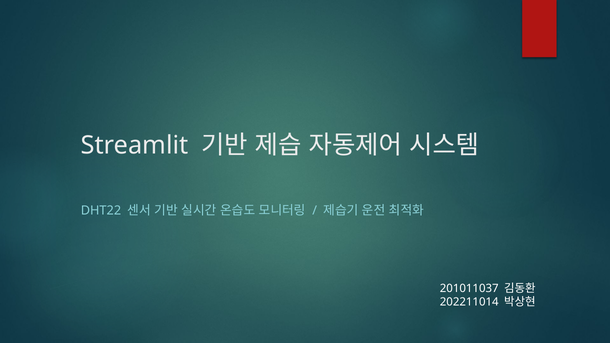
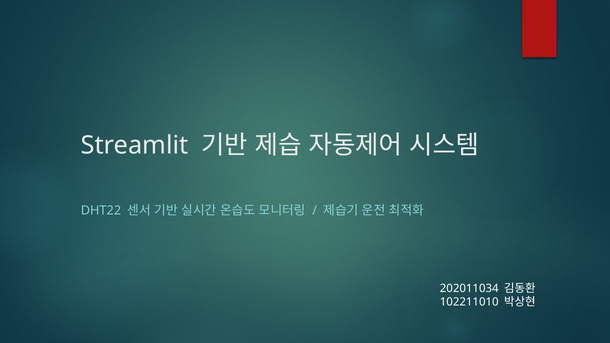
201011037: 201011037 -> 202011034 (469, 288)
202211014: 202211014 -> 102211010 (469, 302)
